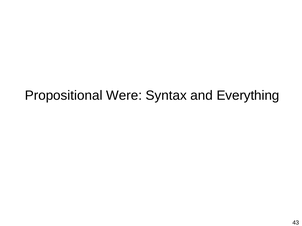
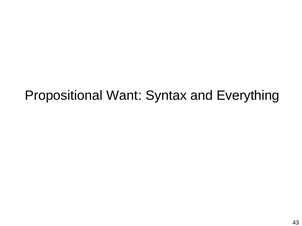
Were: Were -> Want (124, 96)
